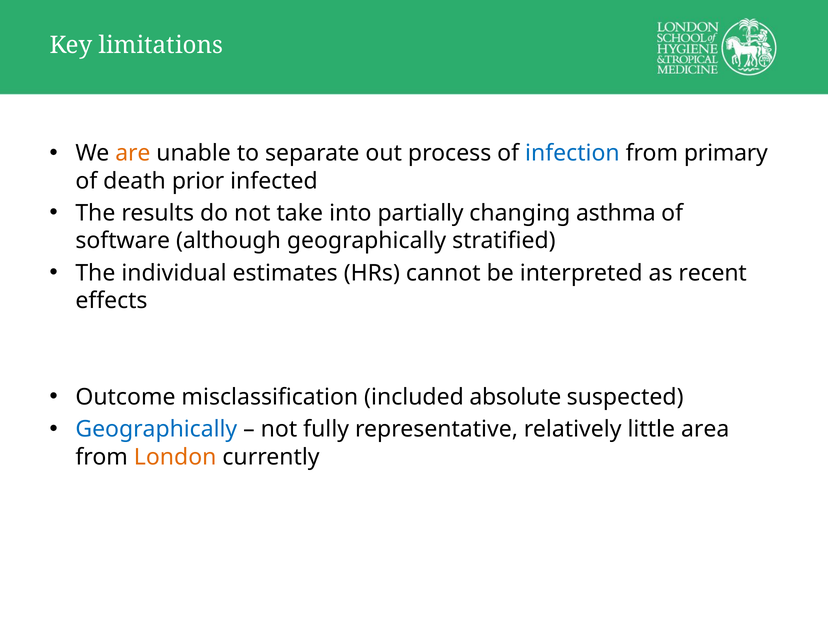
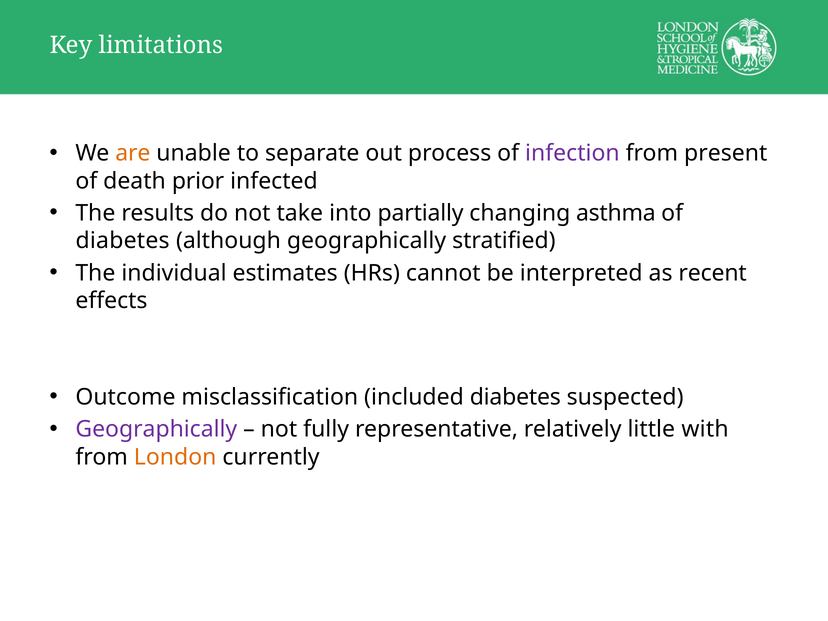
infection colour: blue -> purple (572, 153)
primary: primary -> present (726, 153)
software: software -> diabetes (123, 241)
included absolute: absolute -> diabetes (515, 397)
Geographically colour: blue -> purple (156, 429)
area: area -> with (705, 429)
